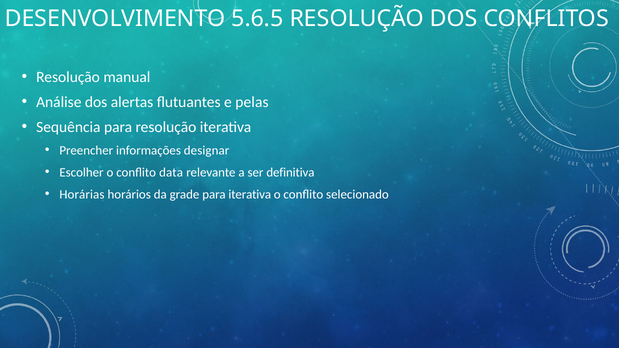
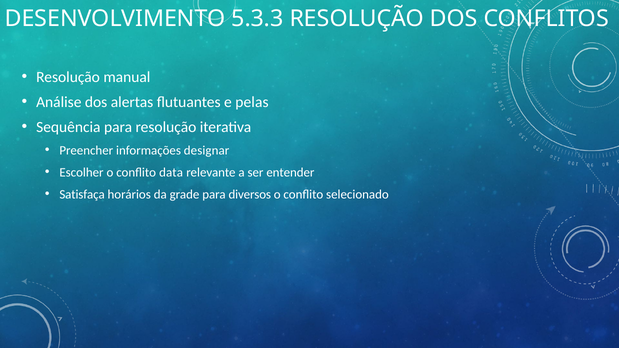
5.6.5: 5.6.5 -> 5.3.3 (257, 19)
definitiva: definitiva -> entender (290, 172)
Horárias: Horárias -> Satisfaça (82, 194)
para iterativa: iterativa -> diversos (250, 194)
